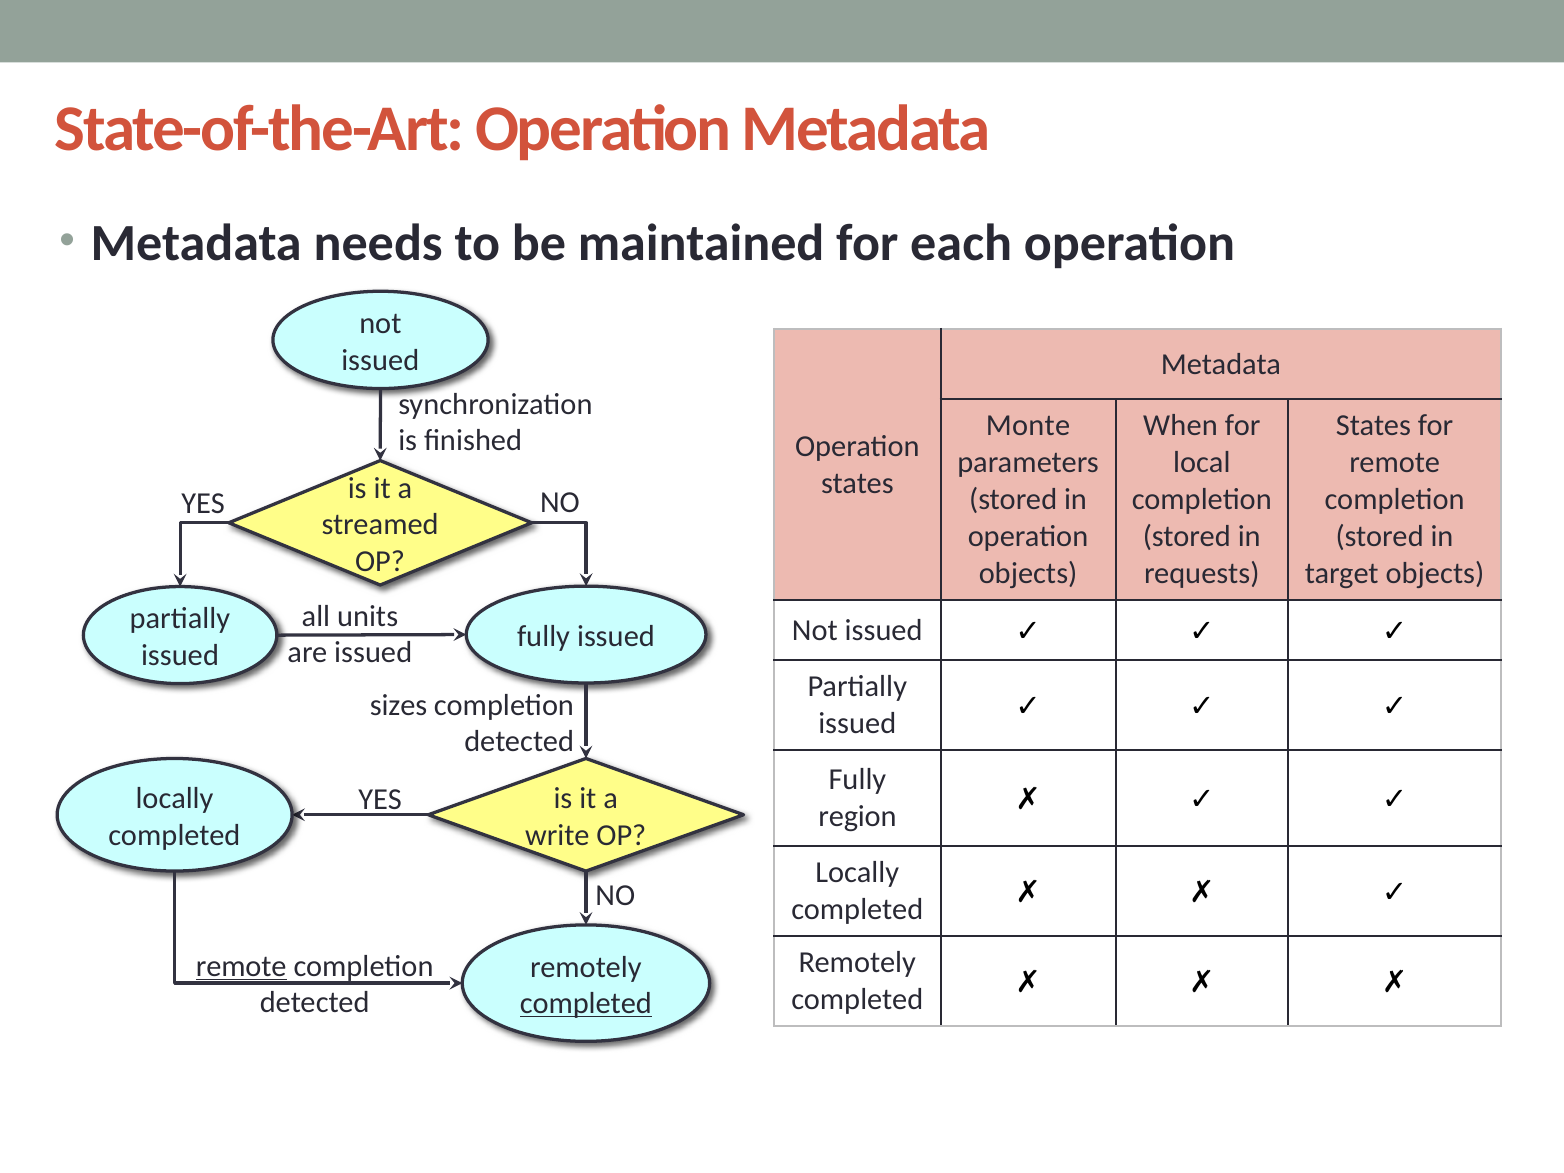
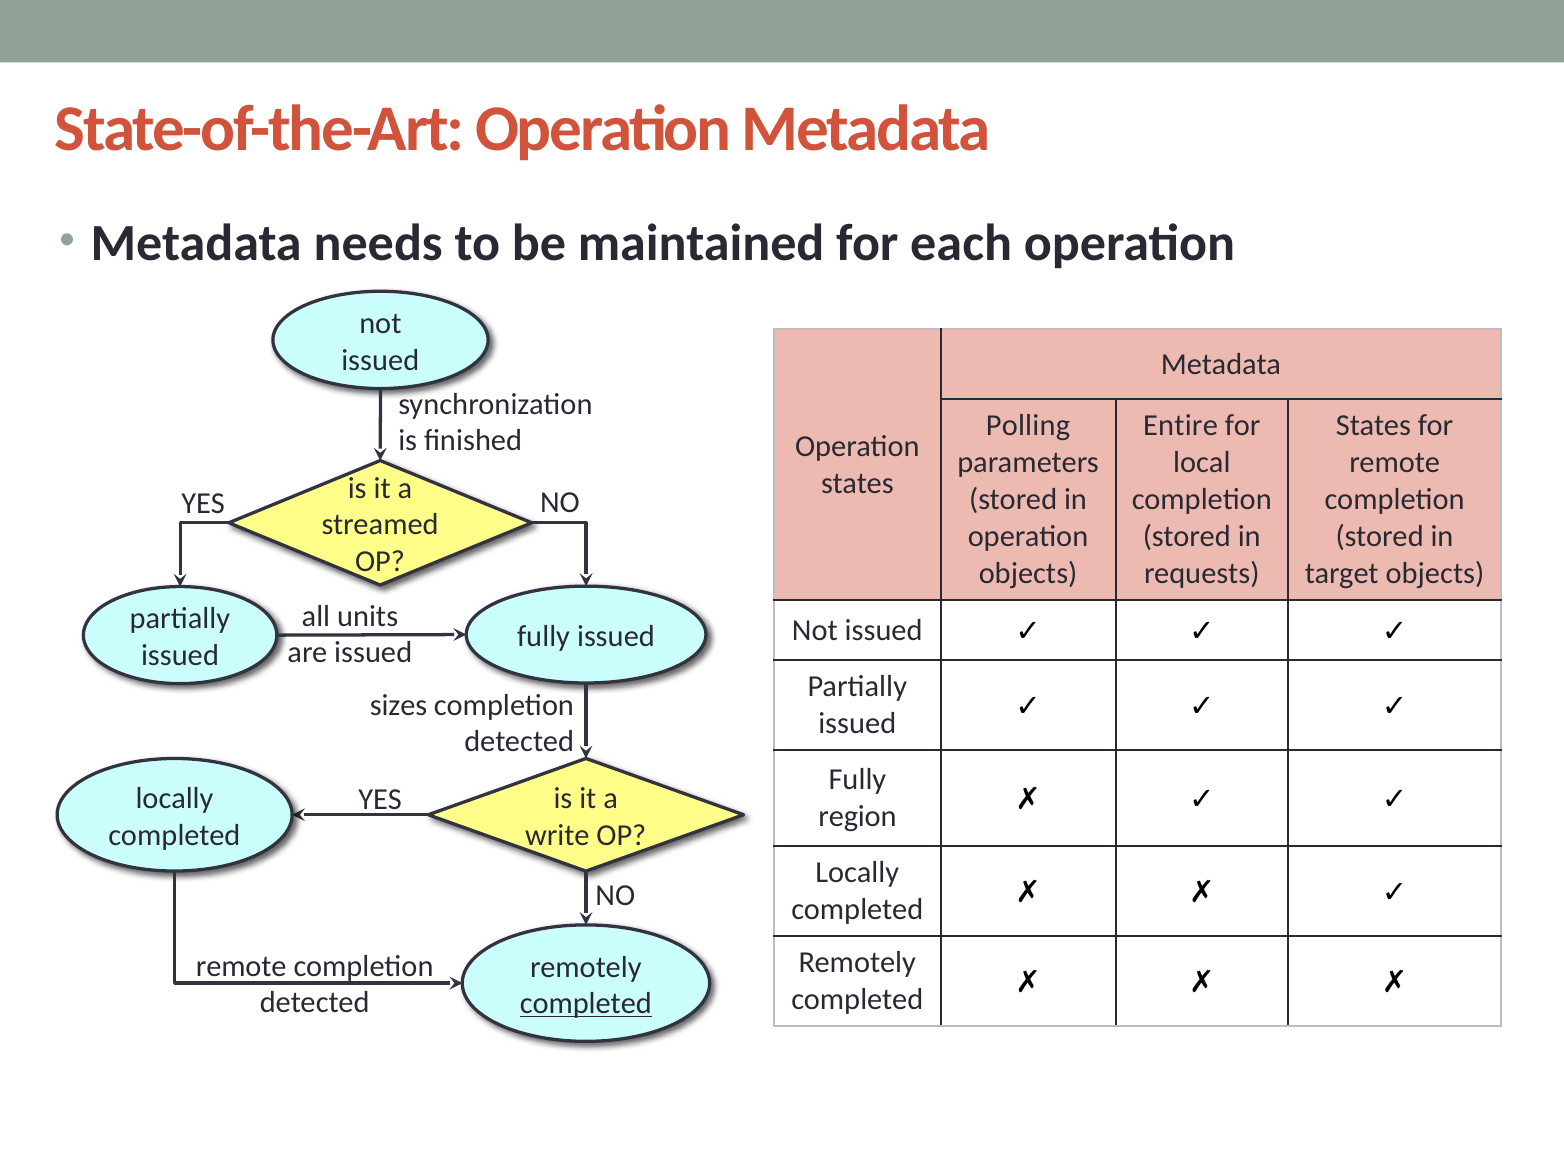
Monte: Monte -> Polling (1028, 426)
When: When -> Entire (1181, 426)
remote underline: present -> none (241, 966)
